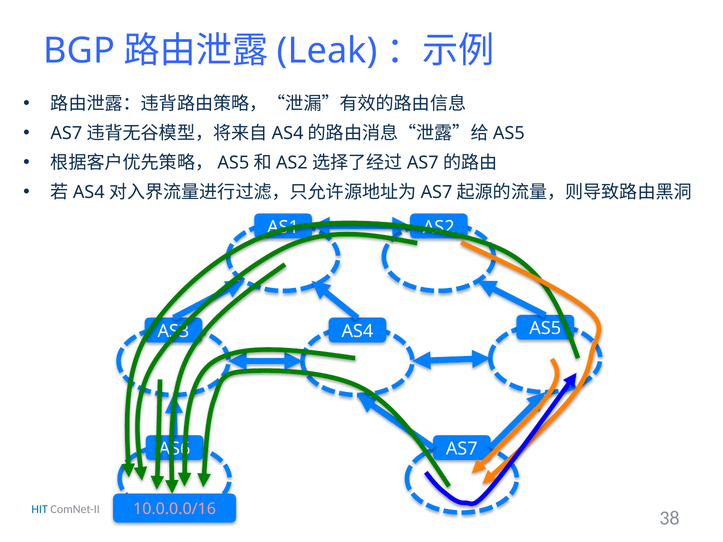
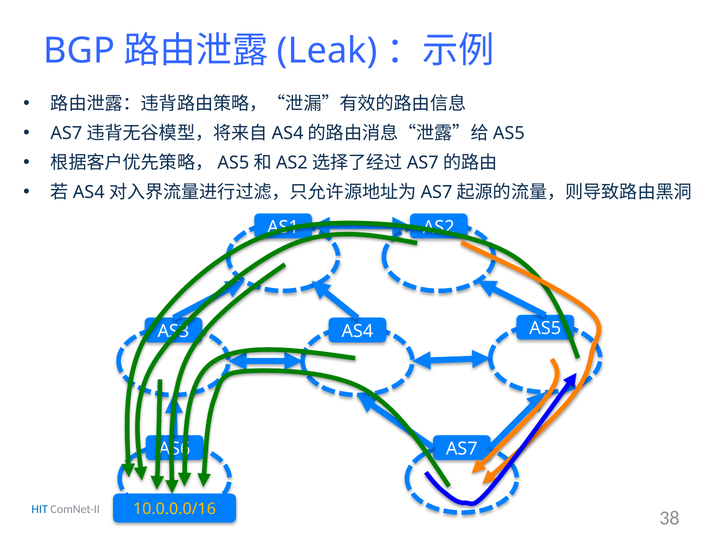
10.0.0.0/16 colour: pink -> yellow (175, 509)
